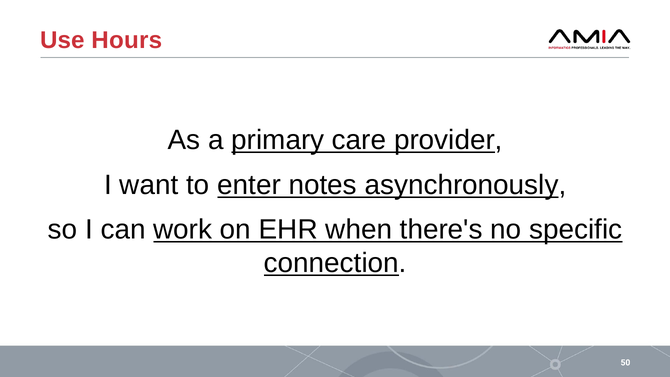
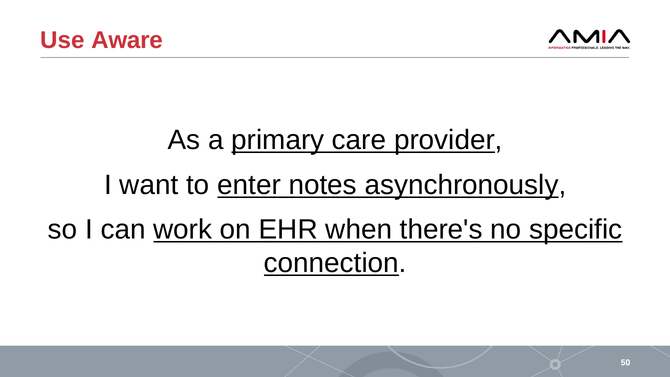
Hours: Hours -> Aware (127, 40)
